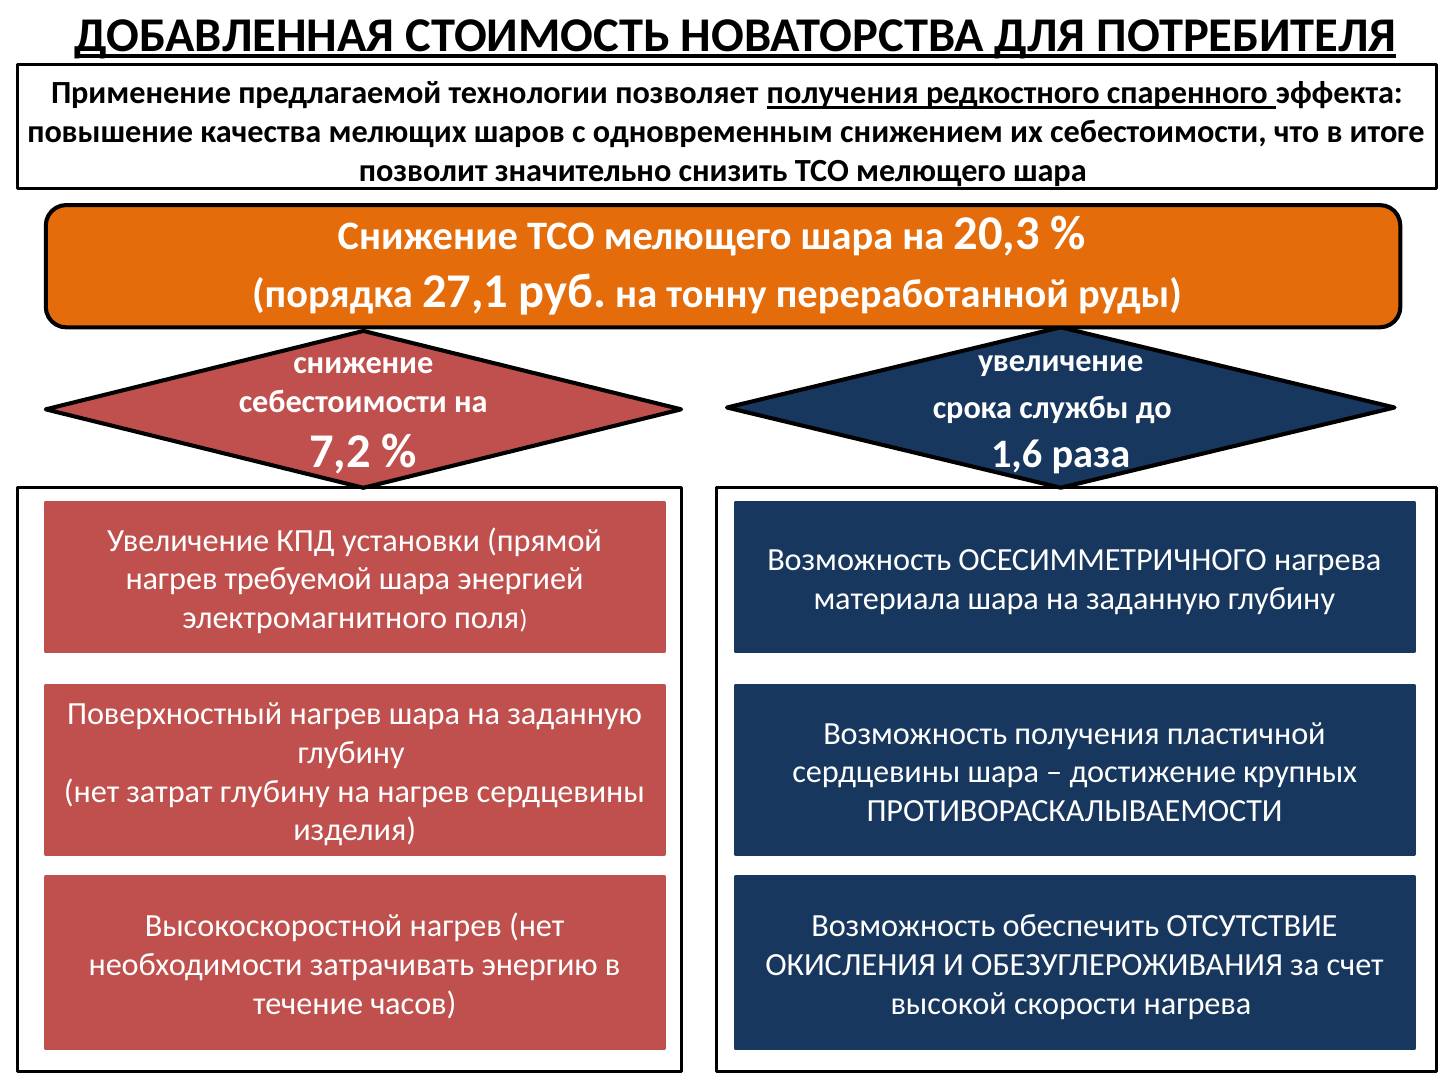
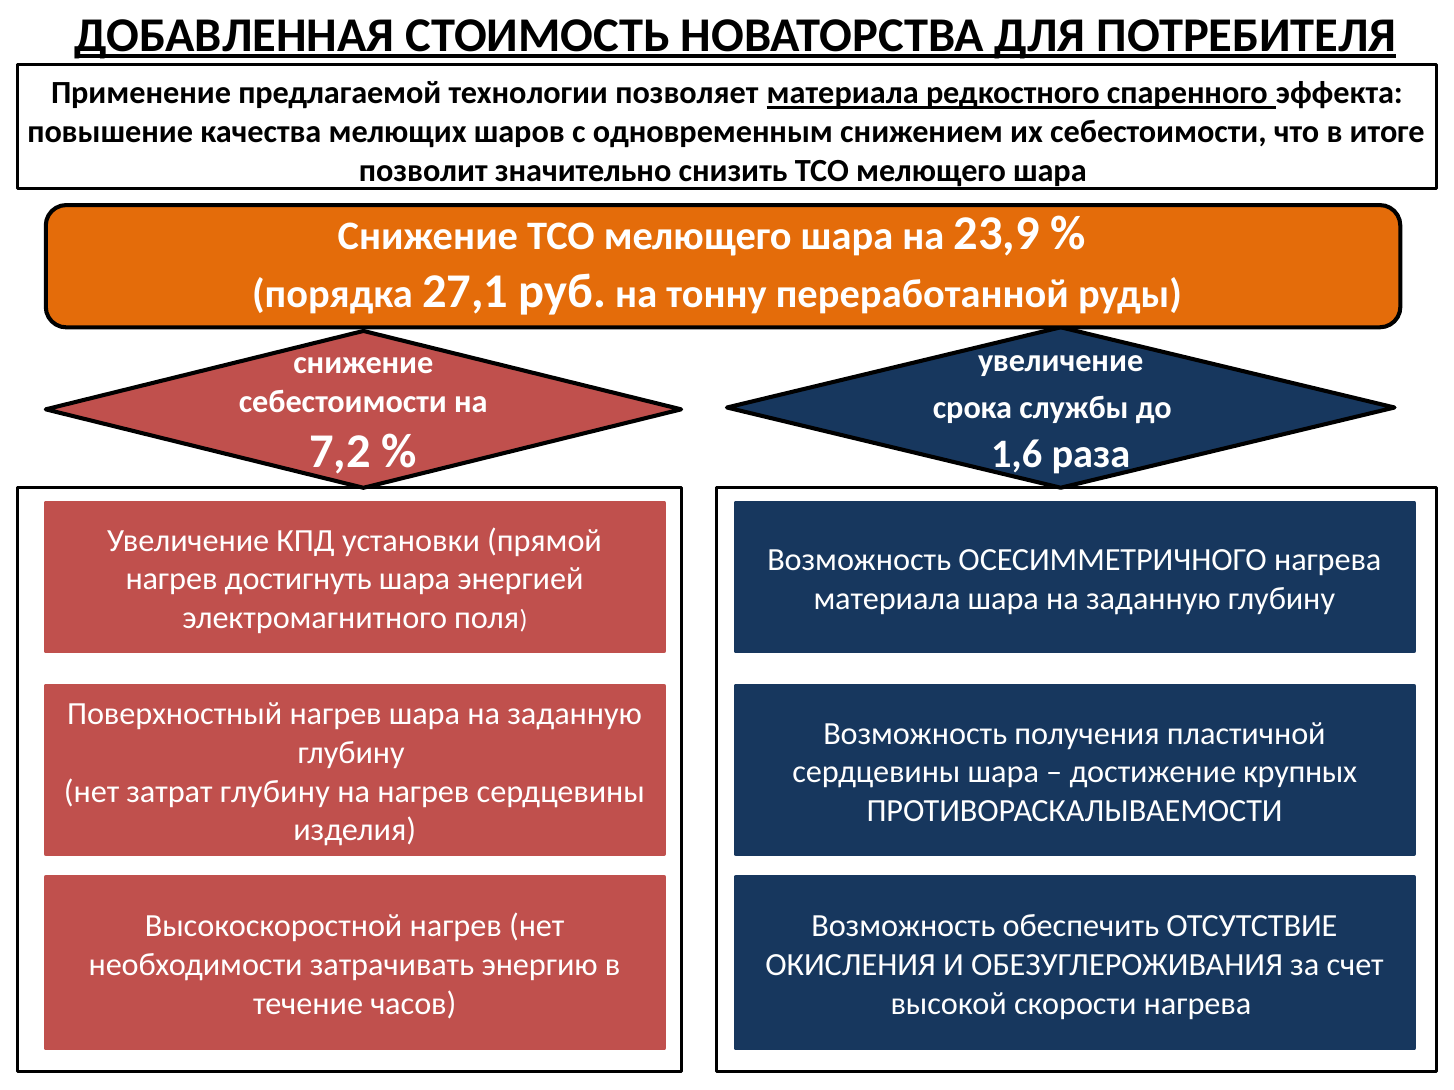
позволяет получения: получения -> материала (843, 93)
20,3: 20,3 -> 23,9 (997, 233)
требуемой: требуемой -> достигнуть (298, 579)
